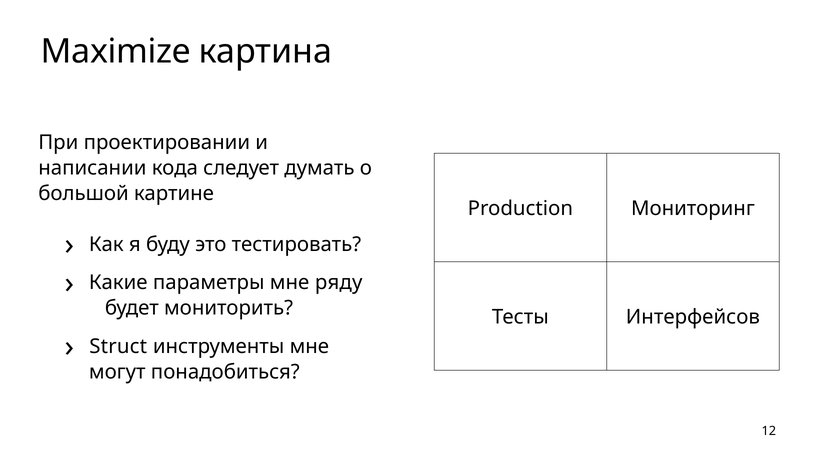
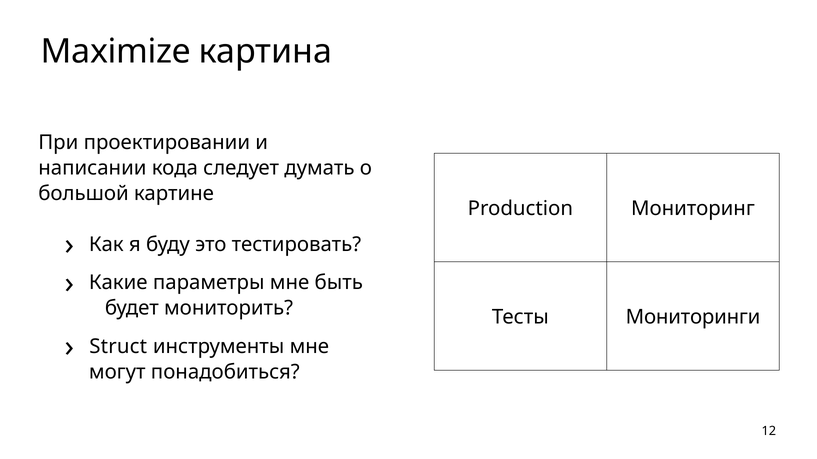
ряду: ряду -> быть (339, 283)
Интерфейсов: Интерфейсов -> Мониторинги (693, 317)
